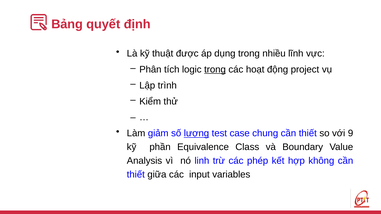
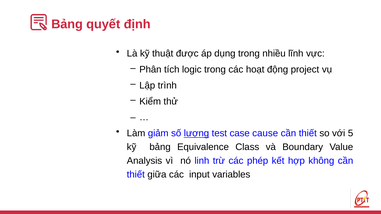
trong underline: present -> none (215, 70)
chung: chung -> cause (265, 134)
9: 9 -> 5 (351, 134)
kỹ phần: phần -> bảng (160, 147)
